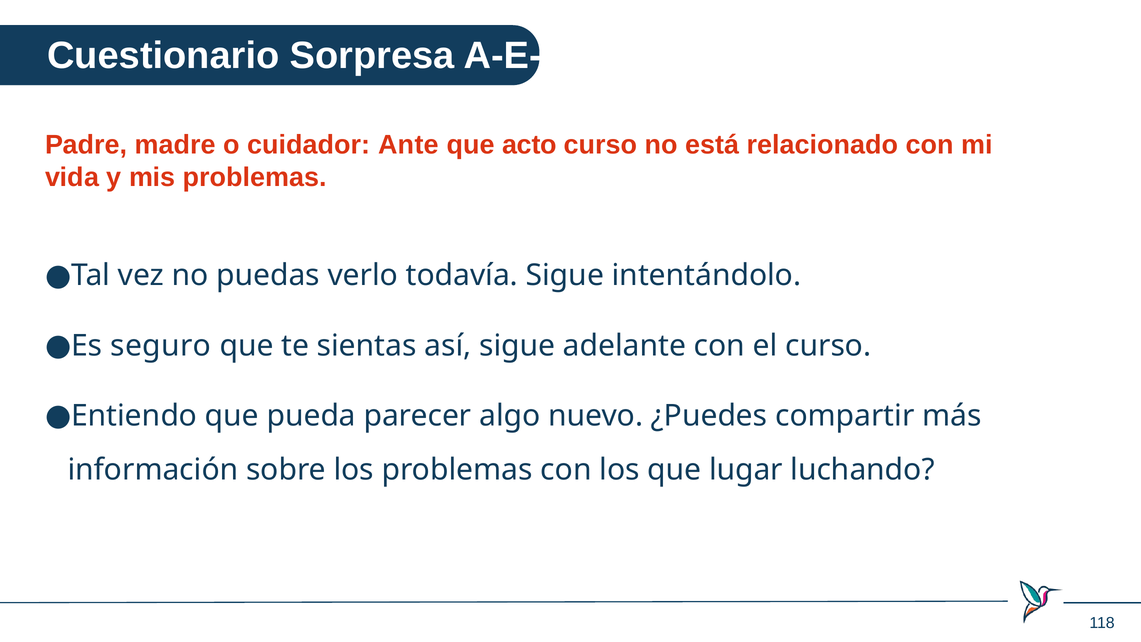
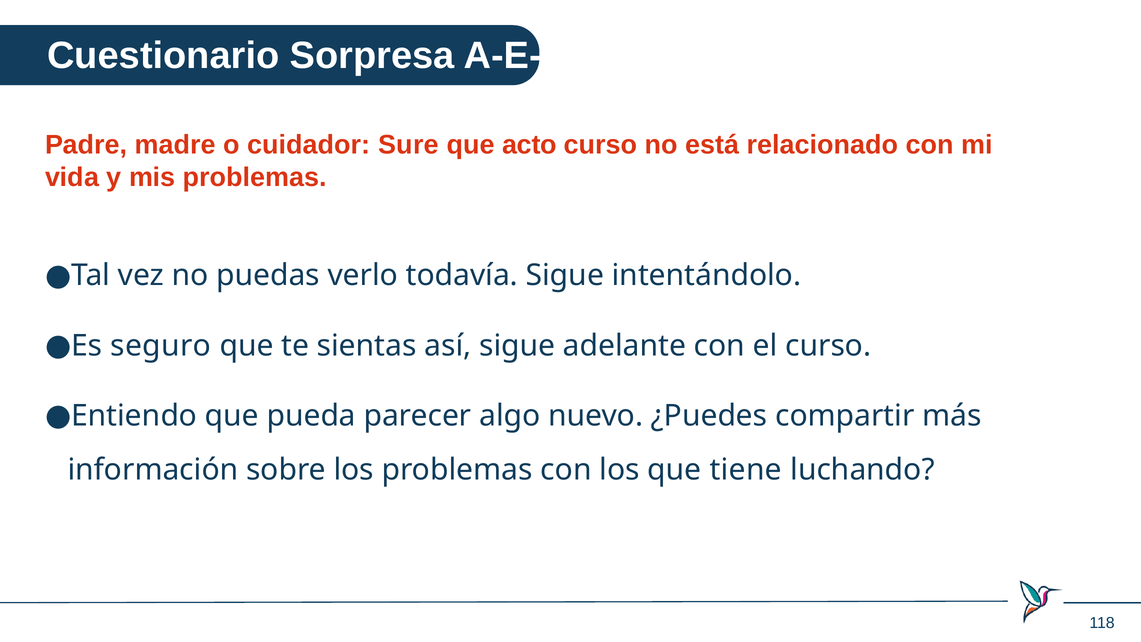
Ante: Ante -> Sure (408, 145)
lugar: lugar -> tiene (746, 470)
